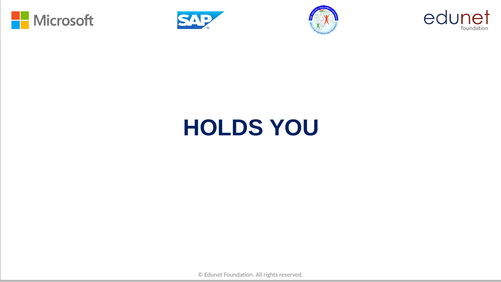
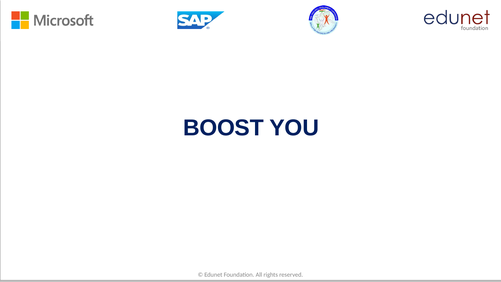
HOLDS: HOLDS -> BOOST (223, 128)
